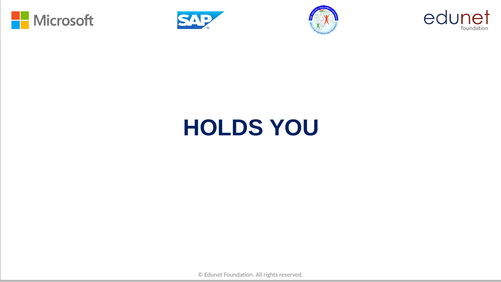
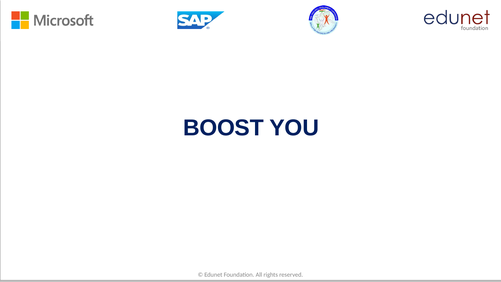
HOLDS: HOLDS -> BOOST (223, 128)
